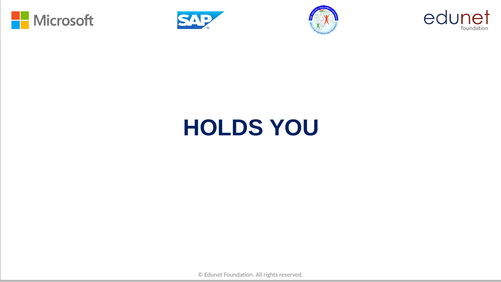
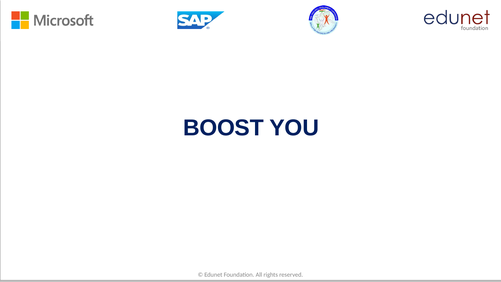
HOLDS: HOLDS -> BOOST (223, 128)
